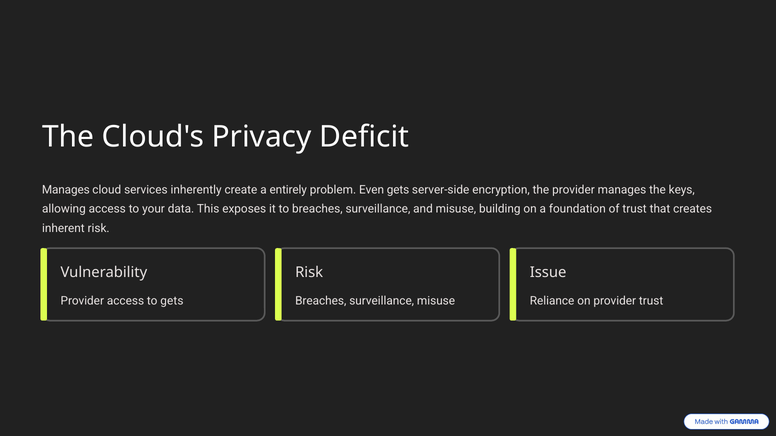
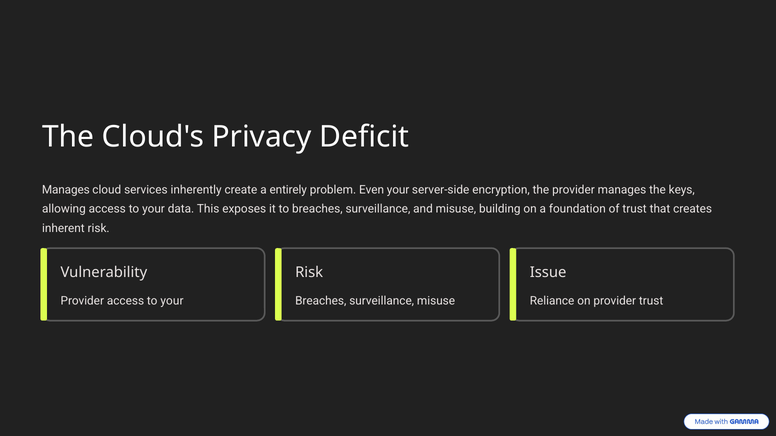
Even gets: gets -> your (398, 190)
Provider access to gets: gets -> your (172, 301)
